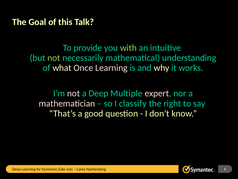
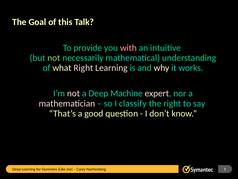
with colour: light green -> pink (128, 48)
what Once: Once -> Right (83, 68)
Multiple: Multiple -> Machine (127, 93)
